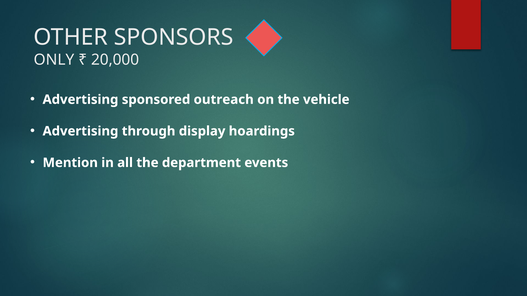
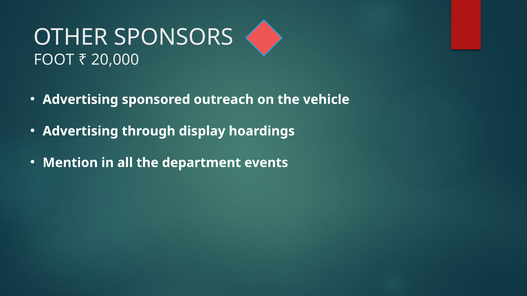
ONLY: ONLY -> FOOT (54, 60)
